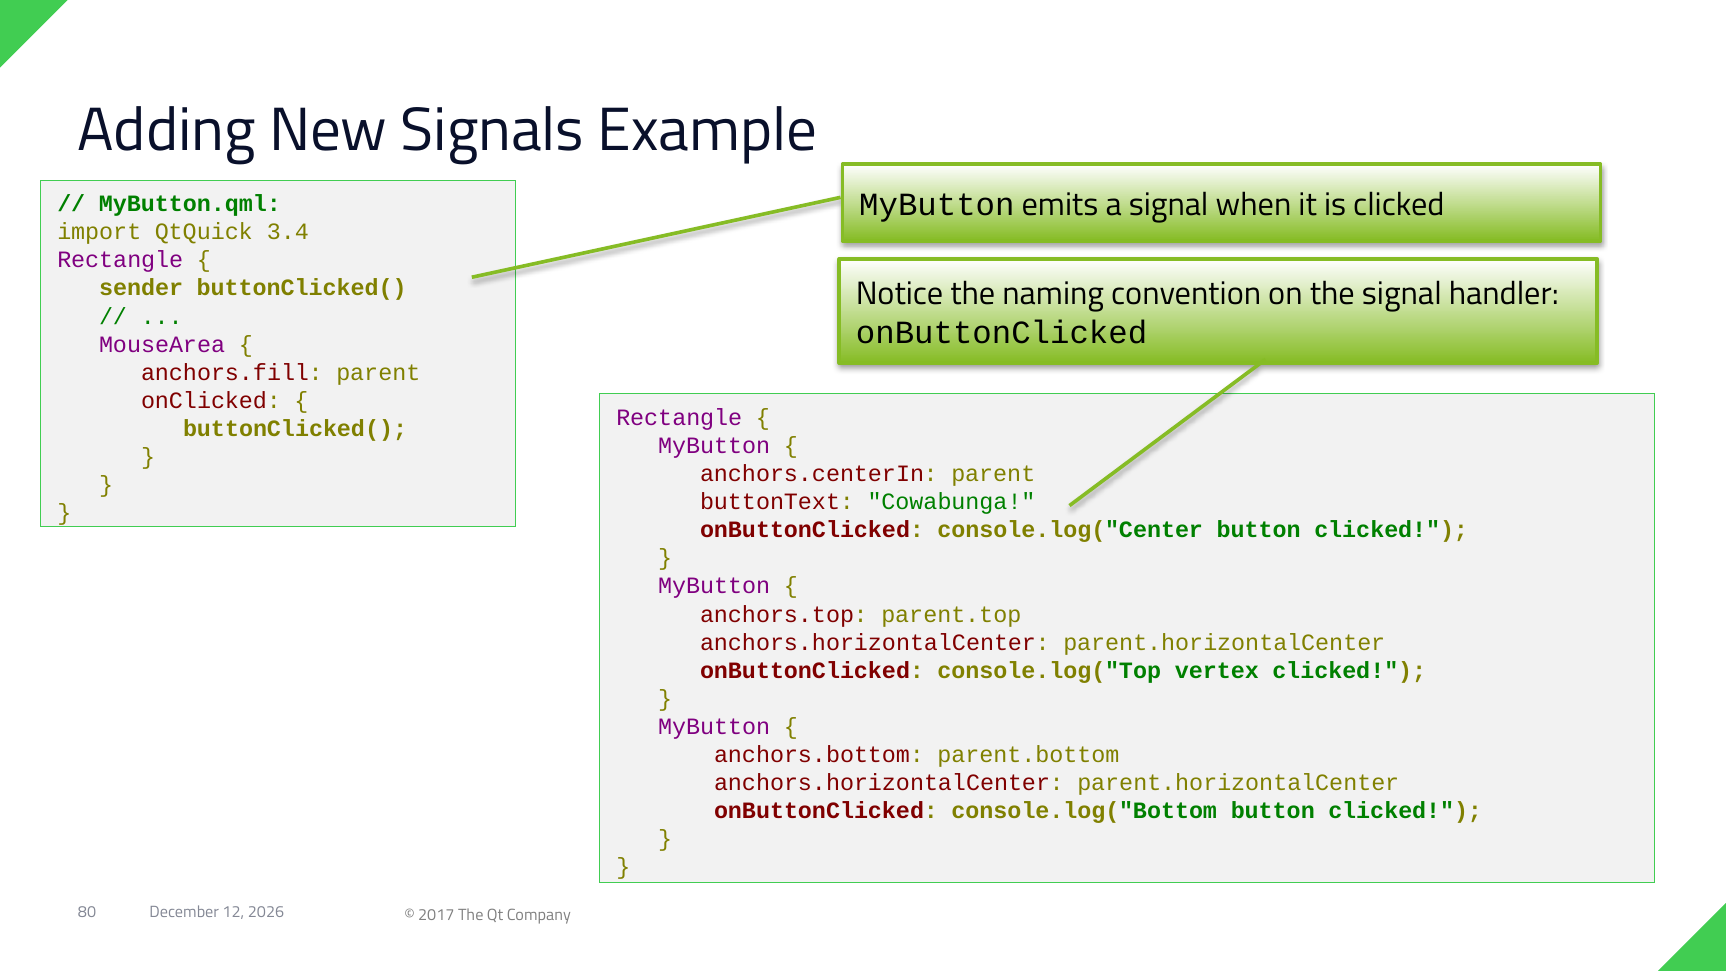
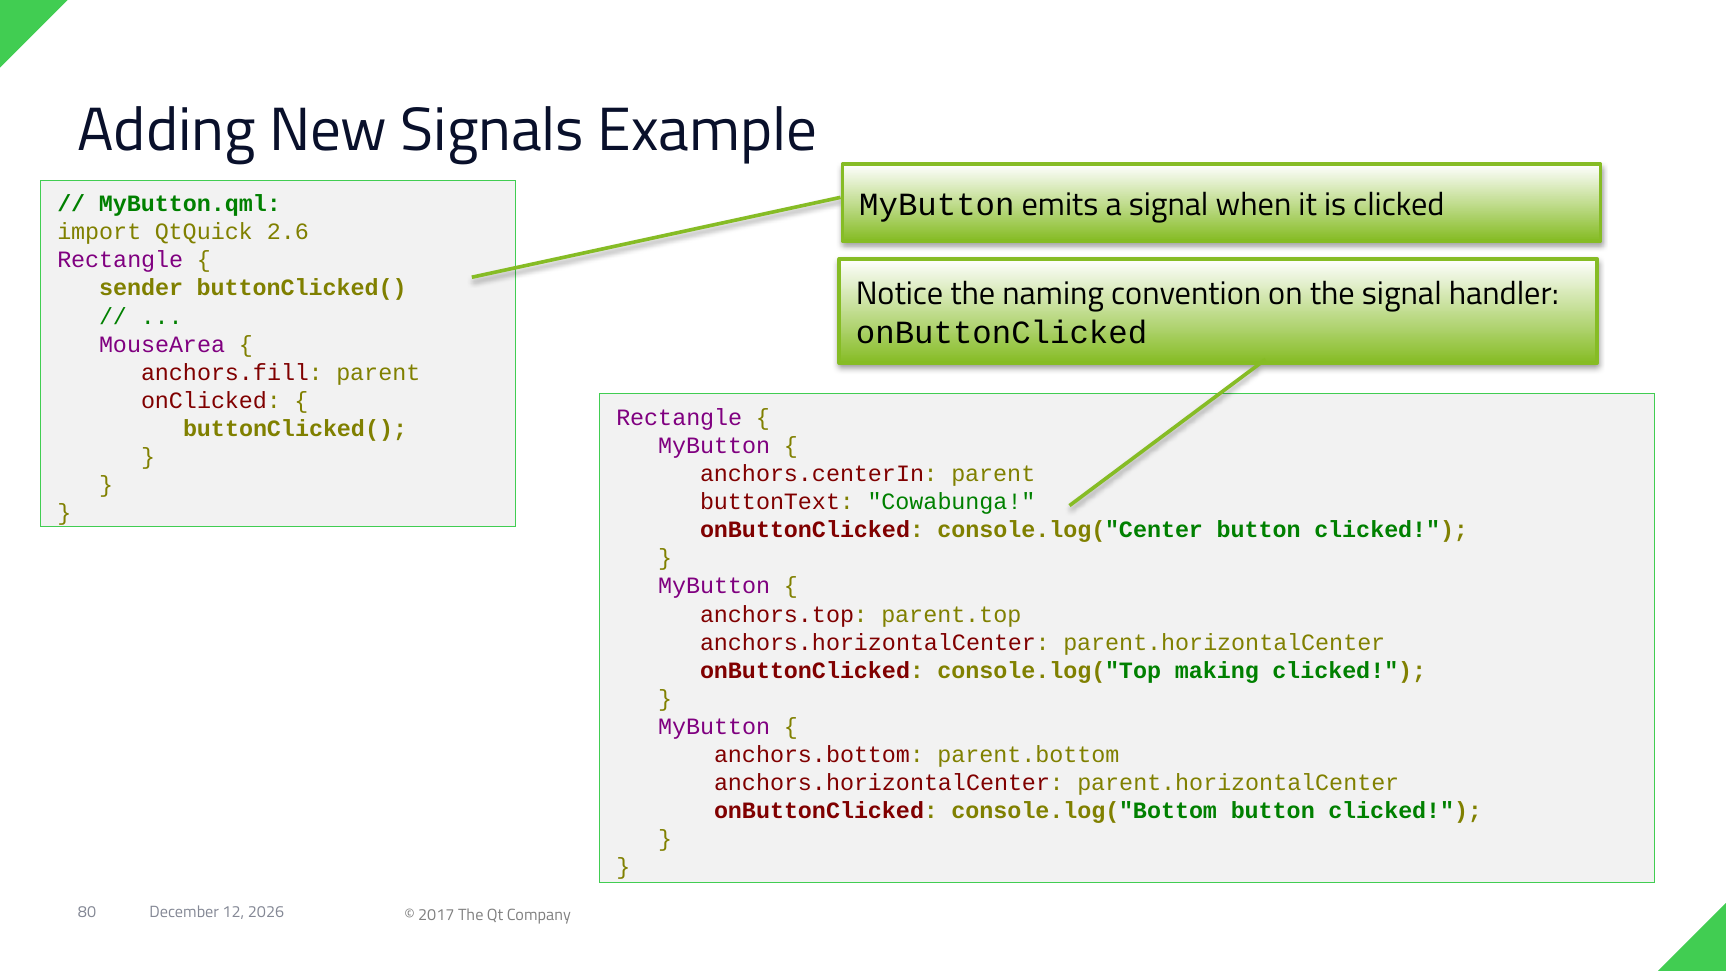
3.4: 3.4 -> 2.6 (288, 232)
vertex: vertex -> making (1217, 671)
